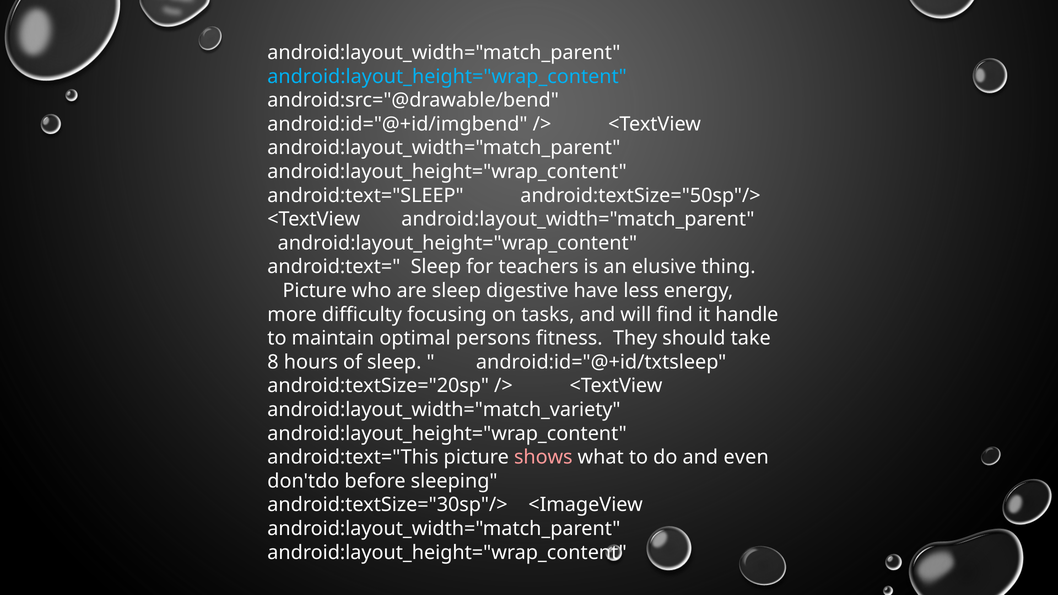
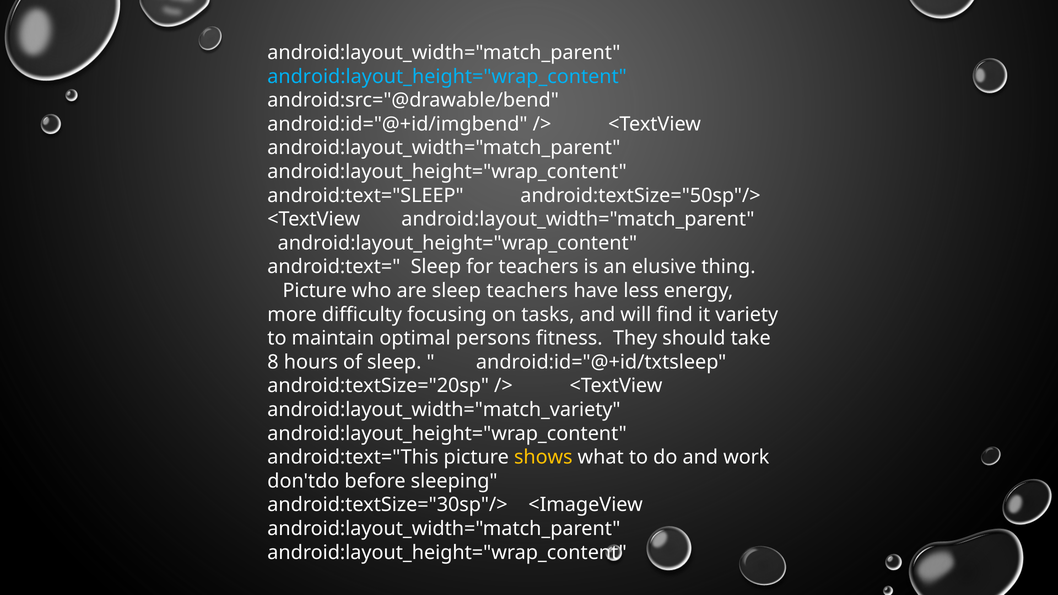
sleep digestive: digestive -> teachers (527, 291)
handle: handle -> variety (747, 315)
shows colour: pink -> yellow (543, 457)
even: even -> work (746, 457)
